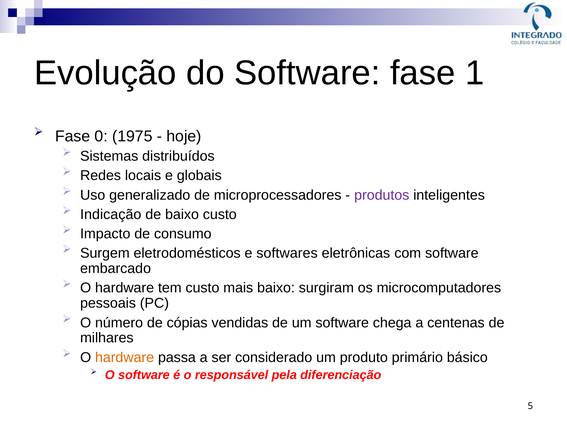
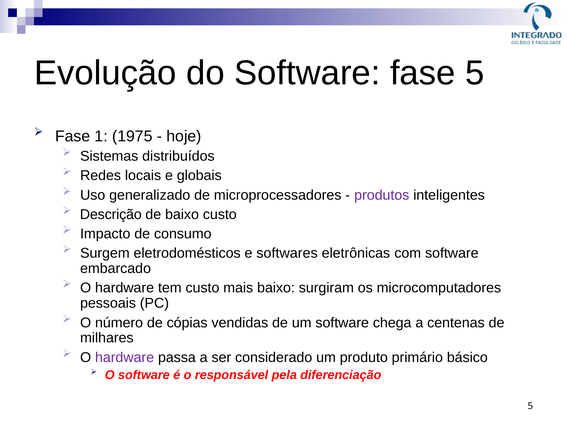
fase 1: 1 -> 5 (475, 73)
0: 0 -> 1 (101, 136)
Indicação: Indicação -> Descrição (111, 215)
hardware colour: orange -> purple (125, 358)
